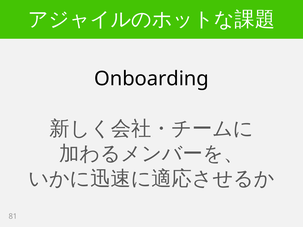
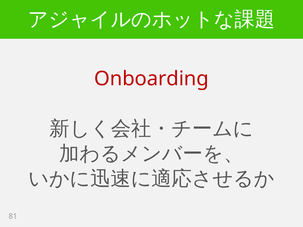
Onboarding colour: black -> red (151, 79)
